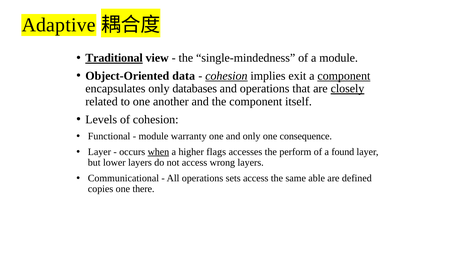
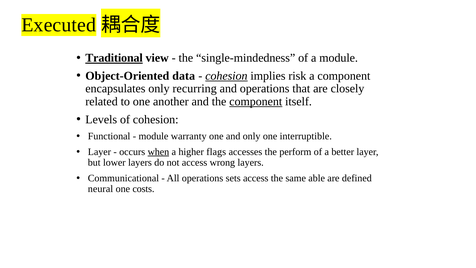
Adaptive: Adaptive -> Executed (59, 25)
exit: exit -> risk (297, 76)
component underline: present -> none (344, 76)
databases: databases -> recurring (195, 89)
closely underline: present -> none (347, 89)
component underline: none -> present (256, 101)
consequence: consequence -> interruptible (306, 136)
found: found -> better (343, 152)
copies: copies -> neural (101, 189)
there: there -> costs (143, 189)
